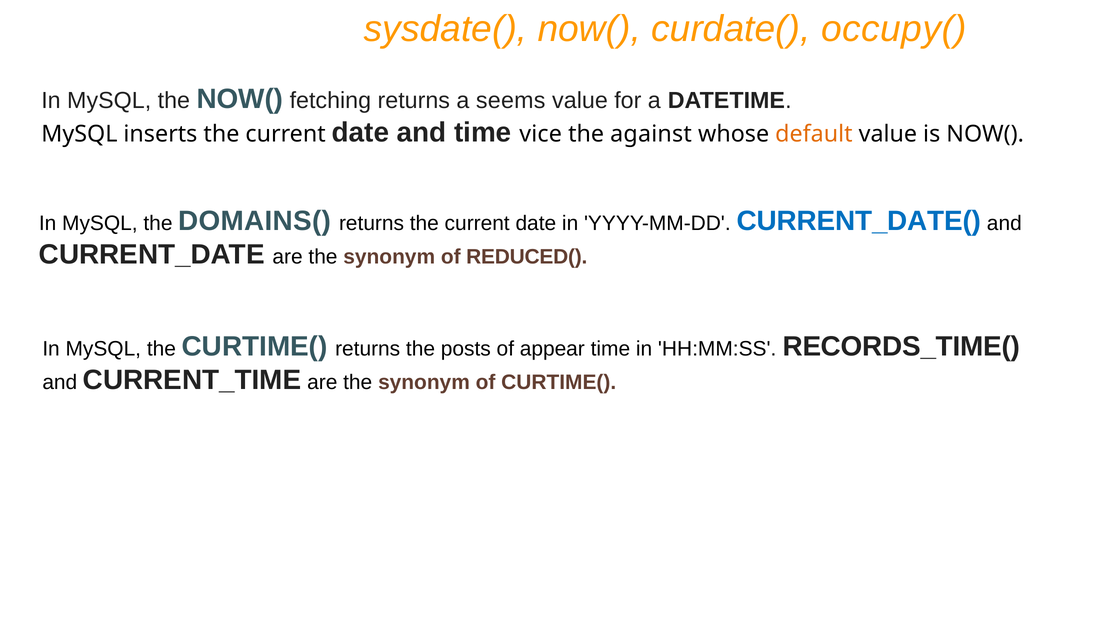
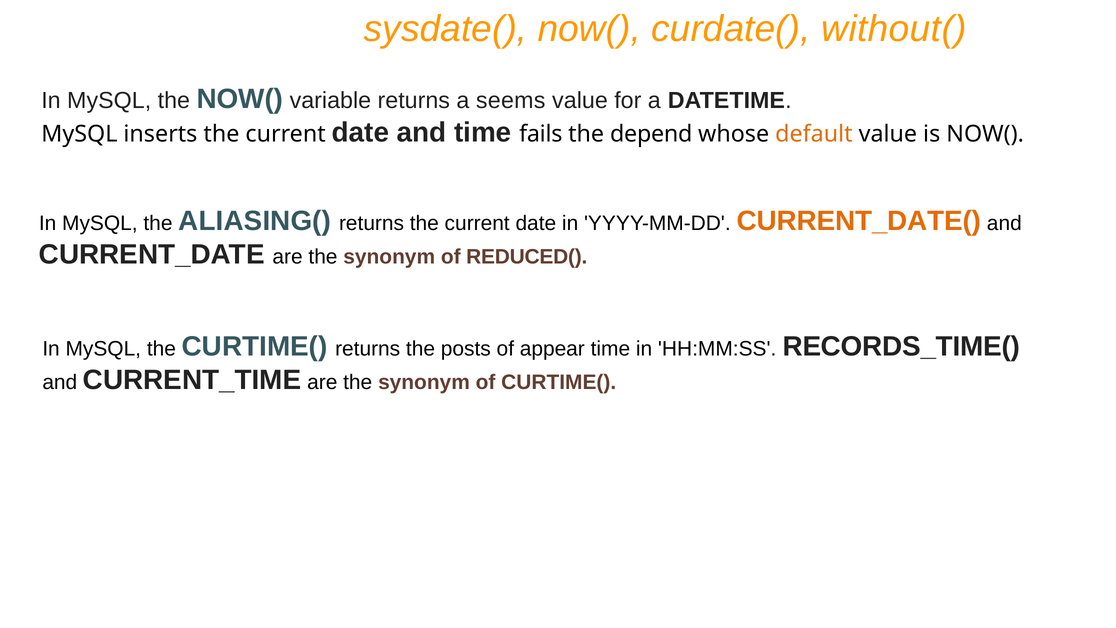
occupy(: occupy( -> without( (894, 29)
fetching: fetching -> variable (330, 100)
vice: vice -> fails (541, 134)
against: against -> depend (651, 134)
DOMAINS(: DOMAINS( -> ALIASING( (255, 221)
CURRENT_DATE( colour: blue -> orange (859, 221)
